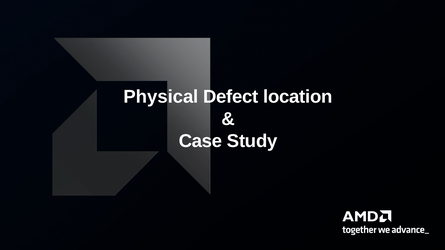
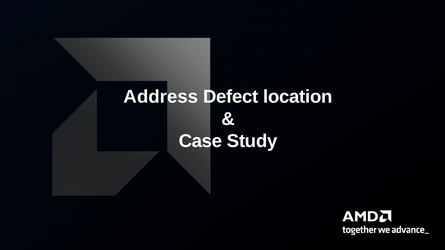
Physical: Physical -> Address (161, 97)
